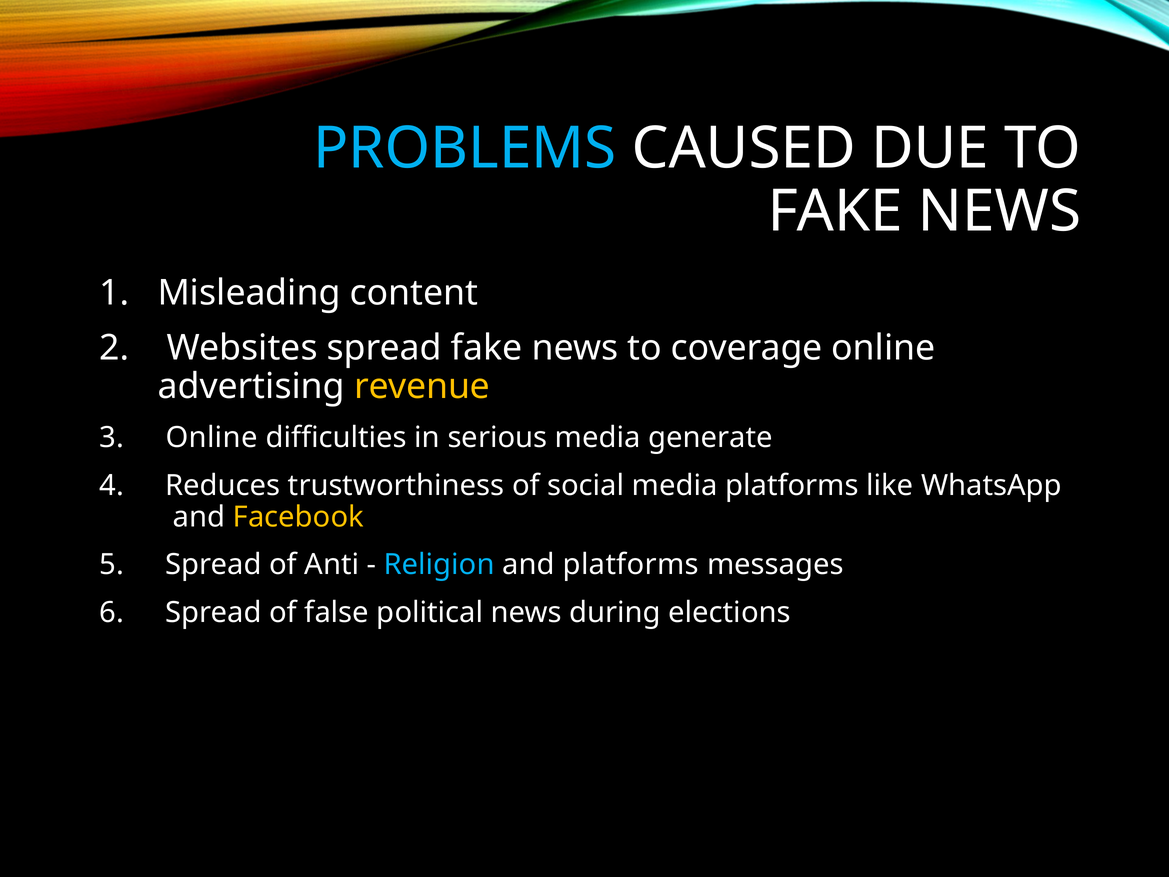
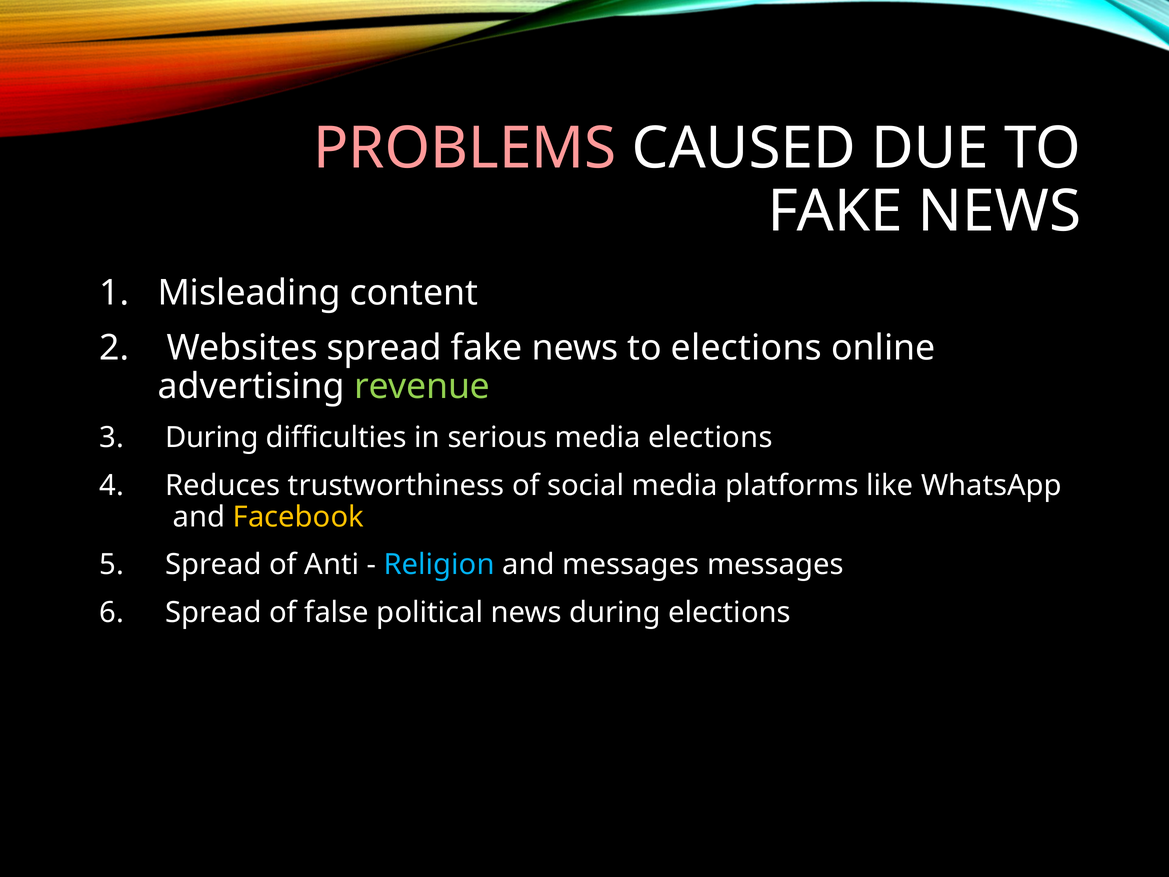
PROBLEMS colour: light blue -> pink (465, 148)
to coverage: coverage -> elections (746, 348)
revenue colour: yellow -> light green (422, 386)
Online: Online -> During (212, 437)
media generate: generate -> elections (710, 437)
and platforms: platforms -> messages (631, 565)
